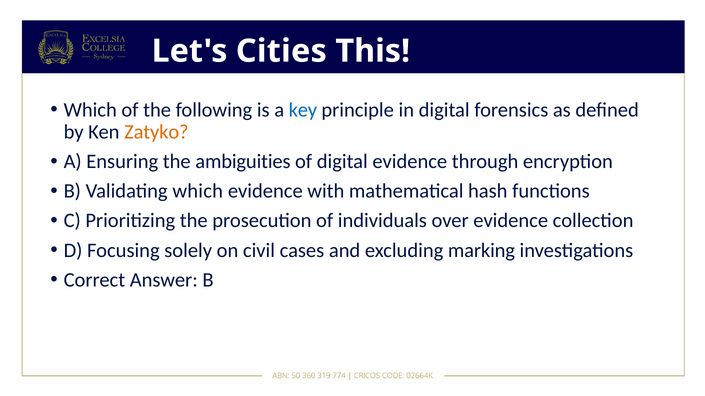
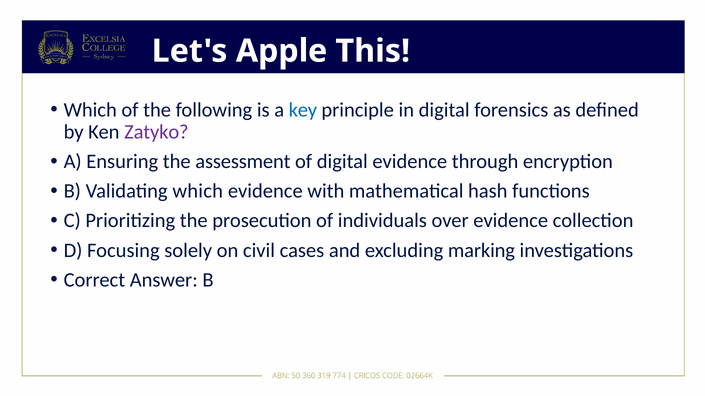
Cities: Cities -> Apple (282, 51)
Zatyko colour: orange -> purple (156, 132)
ambiguities: ambiguities -> assessment (243, 162)
